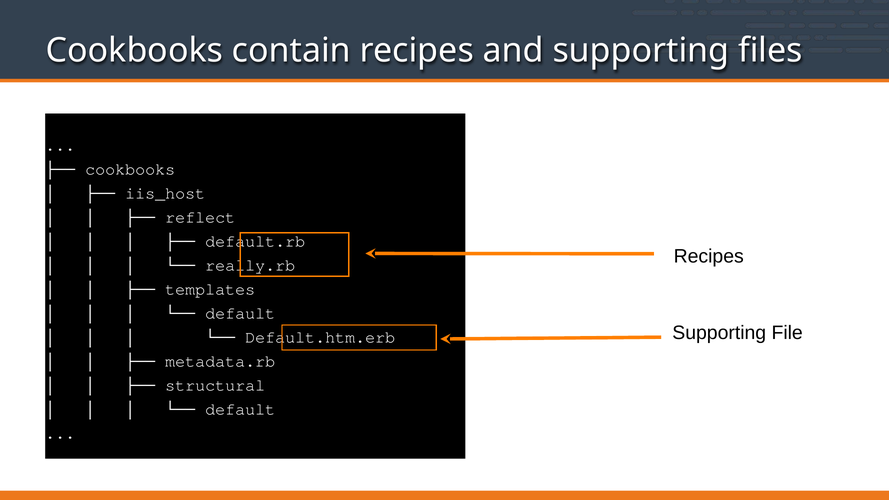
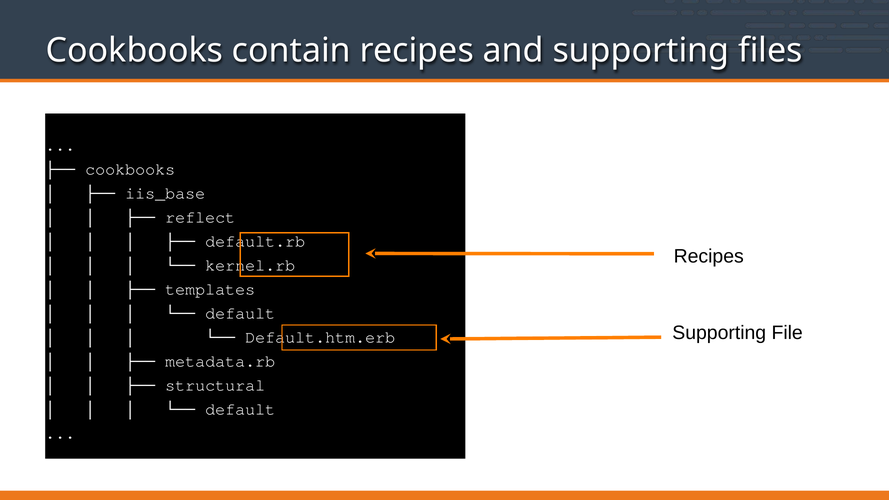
iis_host: iis_host -> iis_base (165, 193)
really.rb: really.rb -> kernel.rb (250, 265)
